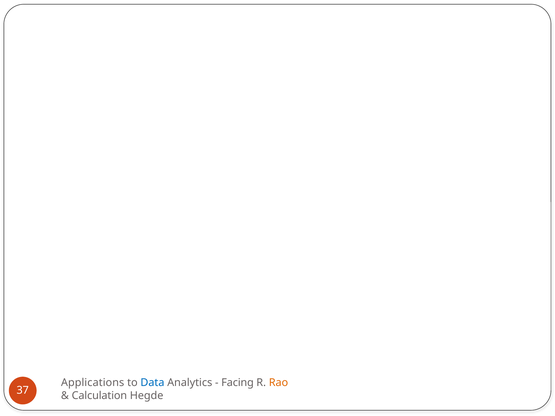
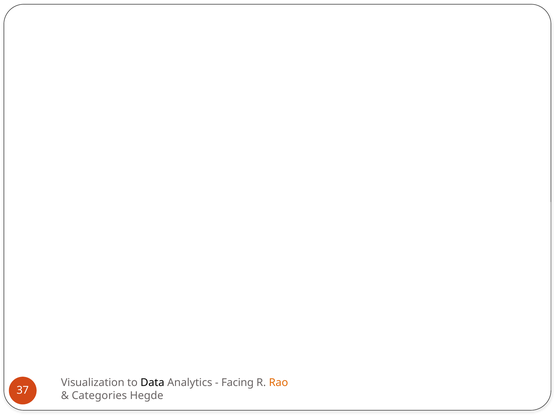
Applications: Applications -> Visualization (93, 383)
Data colour: blue -> black (152, 383)
Calculation: Calculation -> Categories (99, 396)
